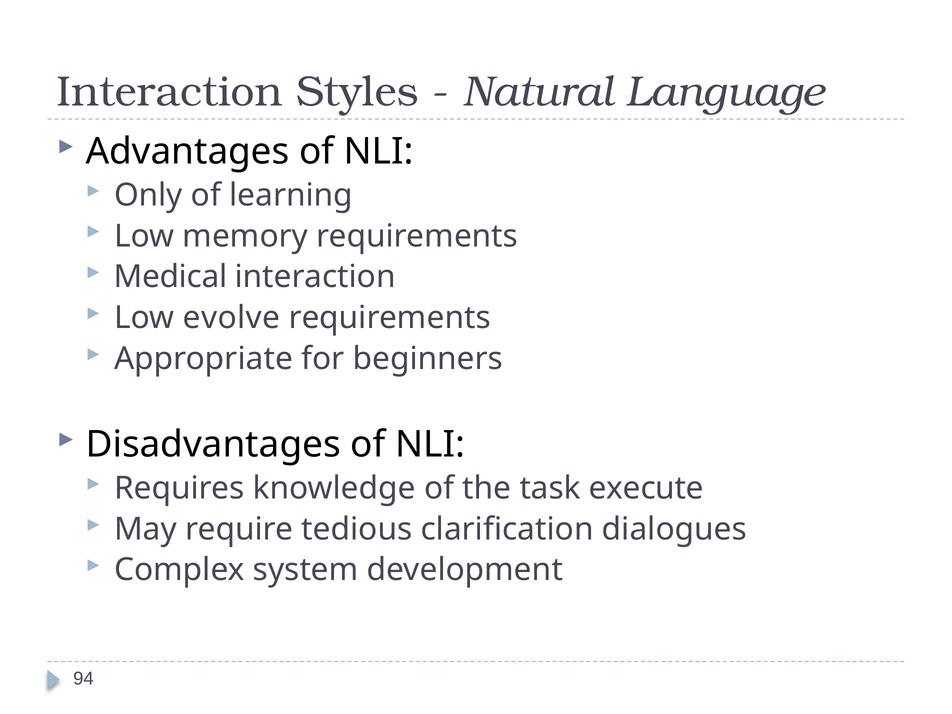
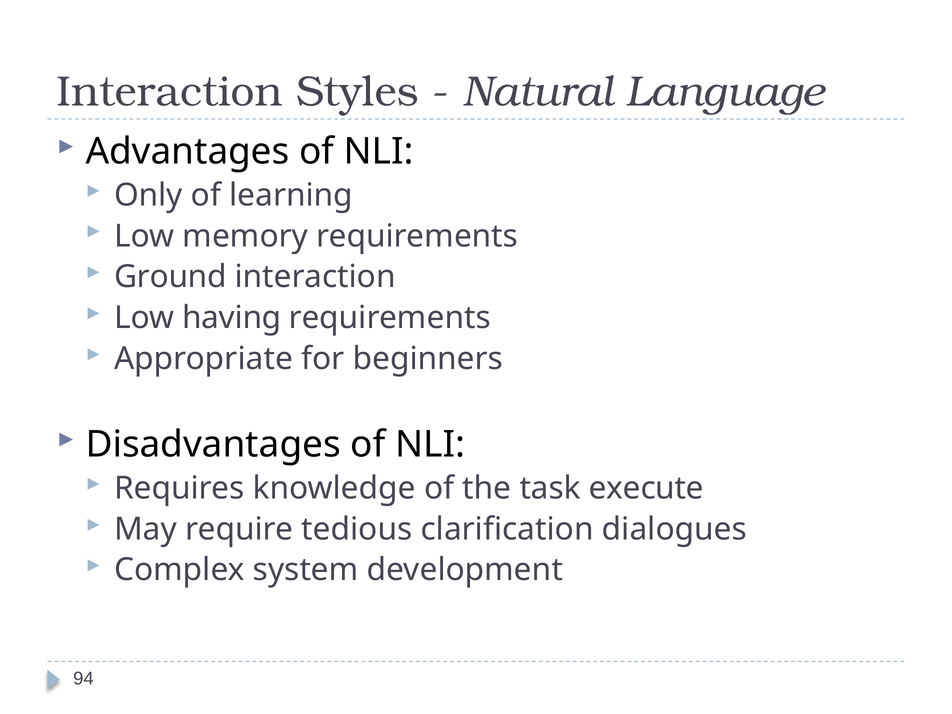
Medical: Medical -> Ground (170, 277)
evolve: evolve -> having (232, 318)
